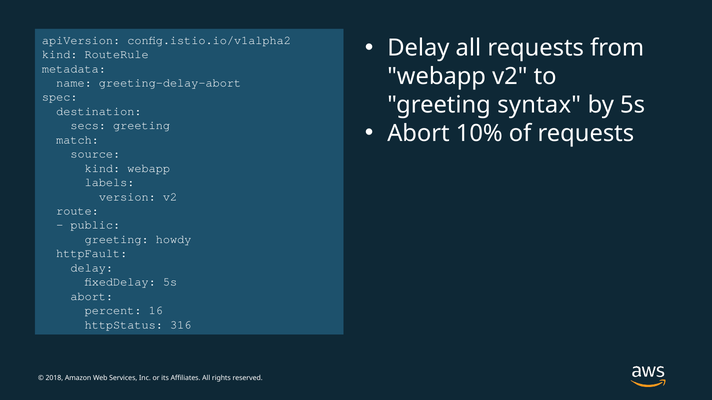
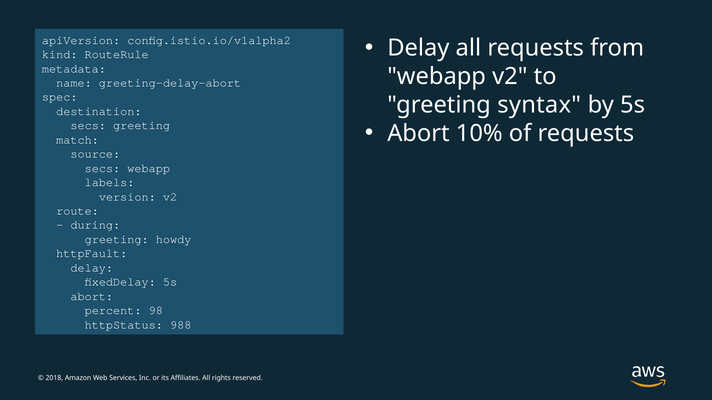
kind: kind -> secs (102, 168)
public: public -> during (95, 225)
16: 16 -> 98 (156, 311)
316: 316 -> 988 (181, 325)
